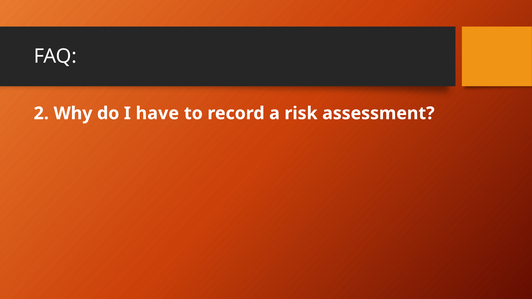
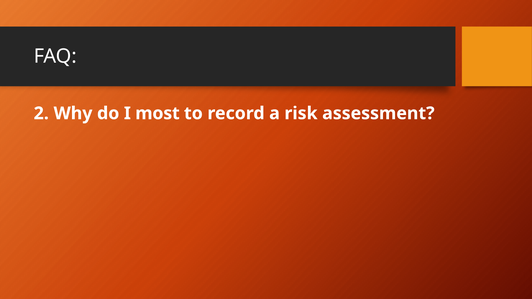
have: have -> most (157, 113)
